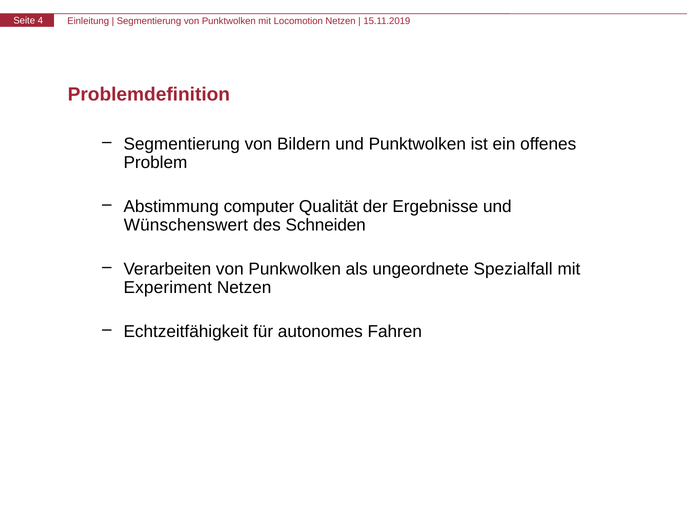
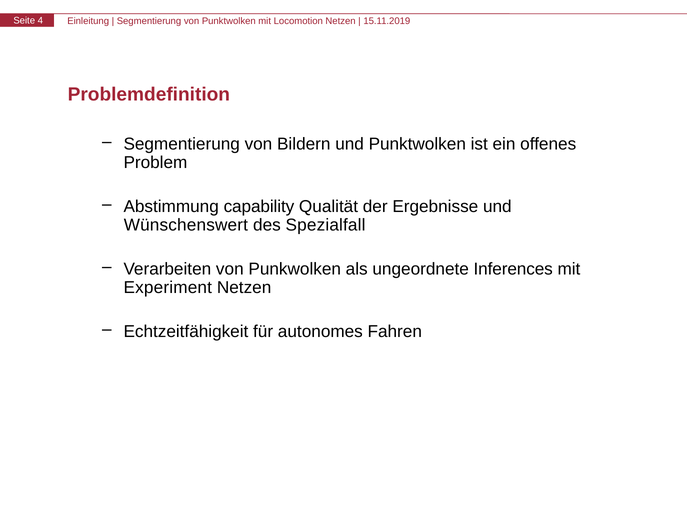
computer: computer -> capability (259, 207)
Schneiden: Schneiden -> Spezialfall (326, 225)
Spezialfall: Spezialfall -> Inferences (513, 269)
